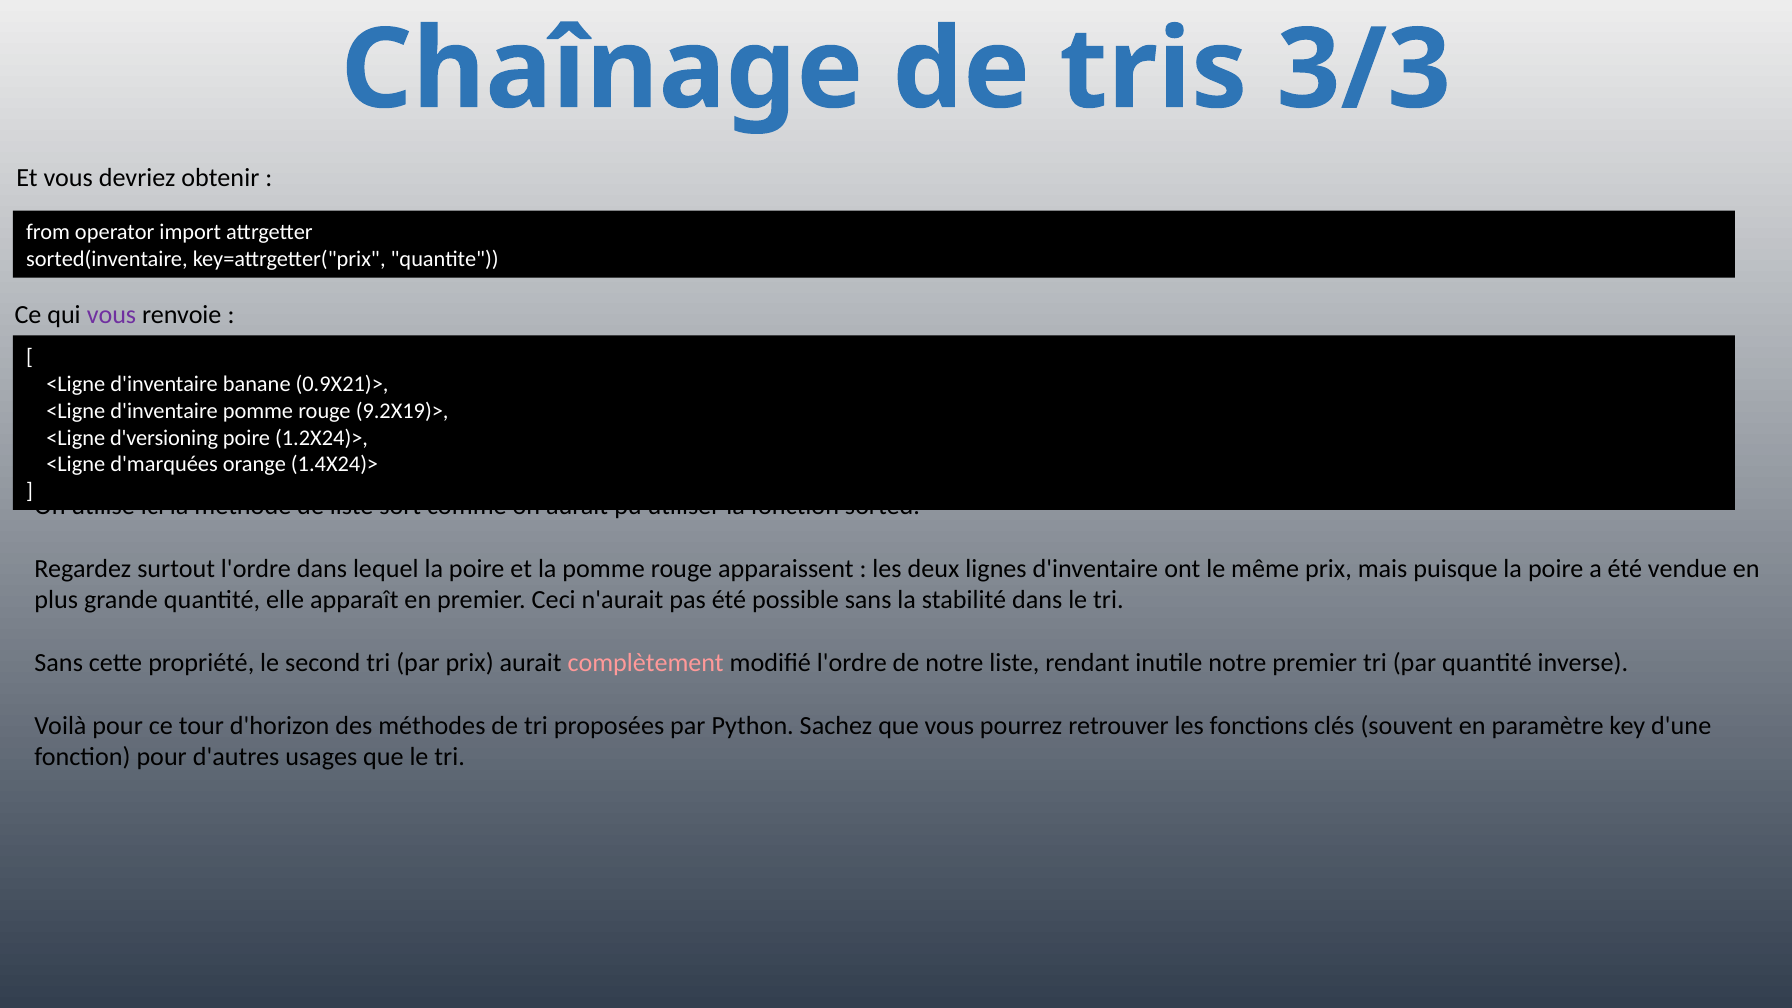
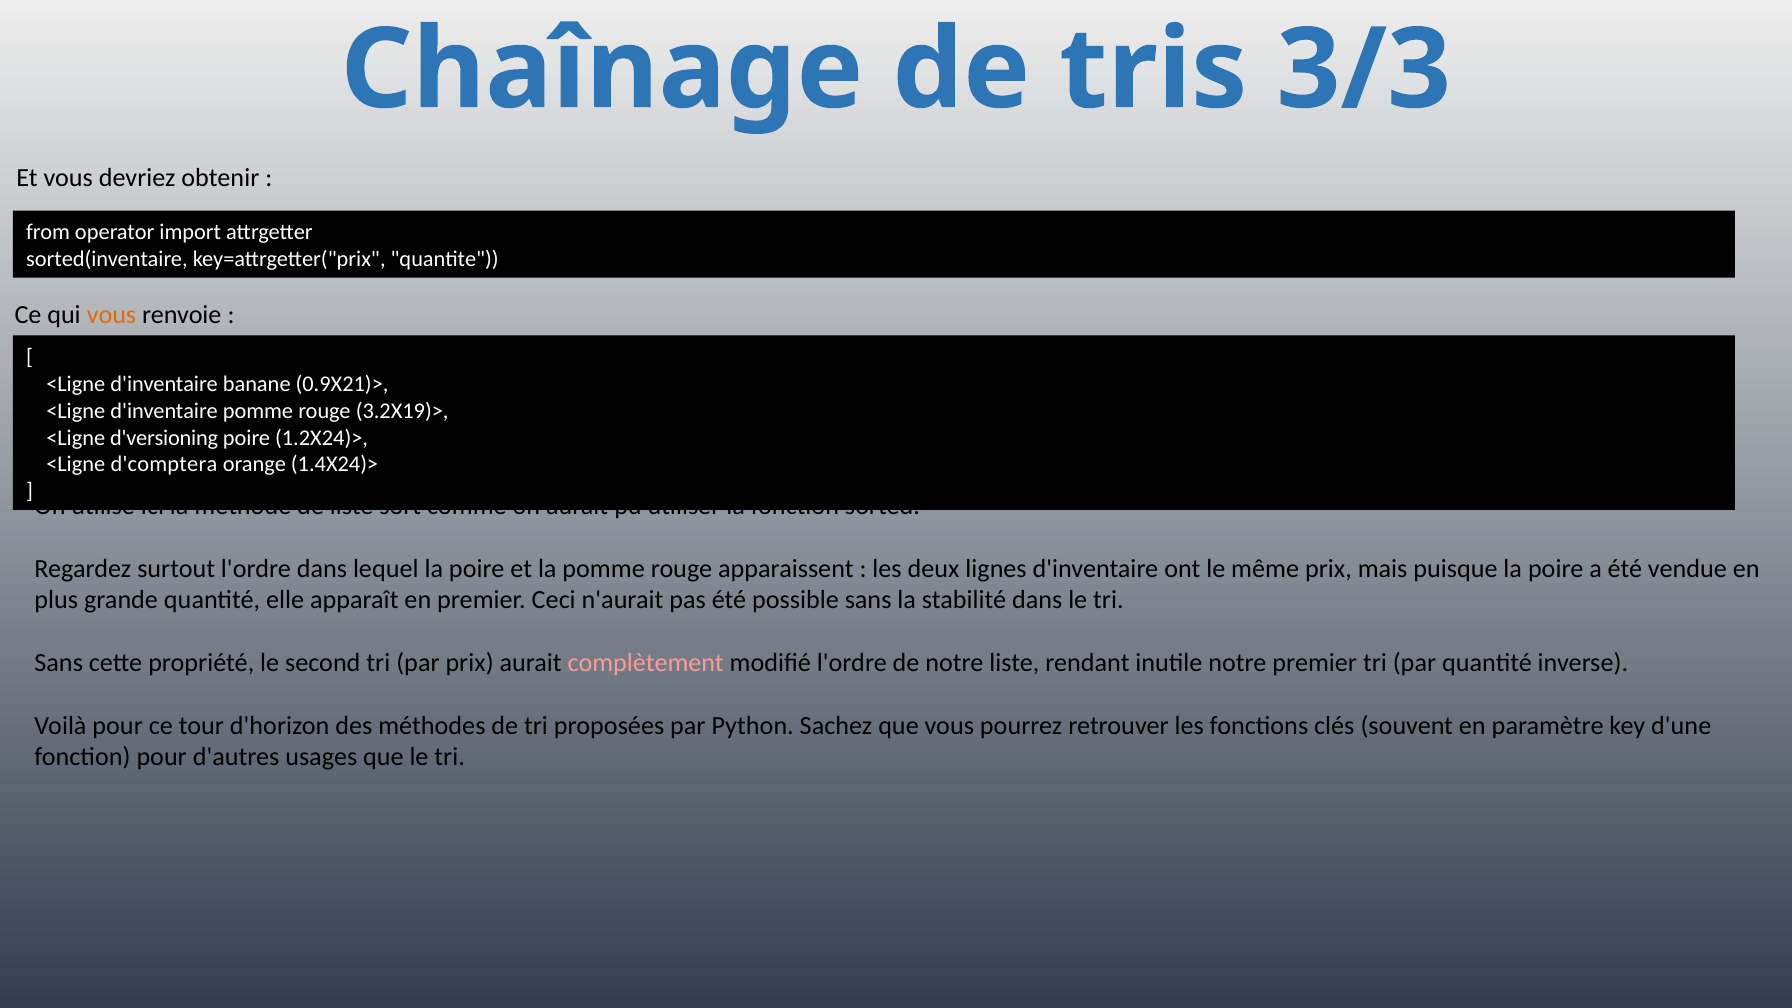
vous colour: purple -> orange (111, 315)
9.2X19)>: 9.2X19)> -> 3.2X19)> (402, 411)
d'marquées: d'marquées -> d'comptera (164, 465)
